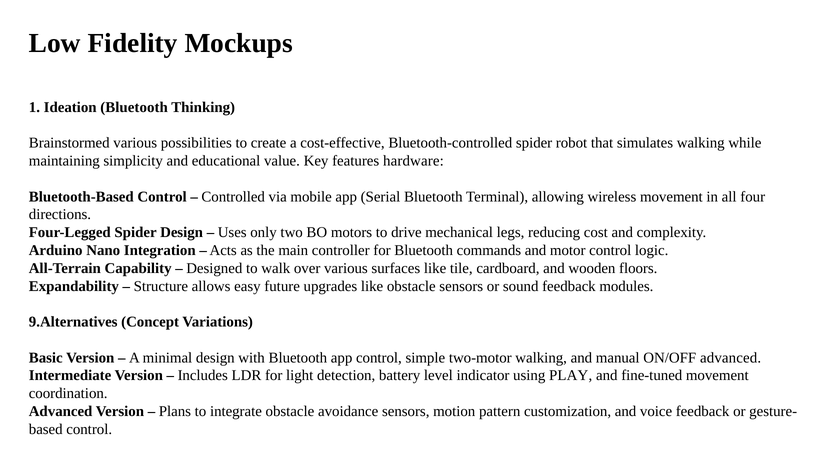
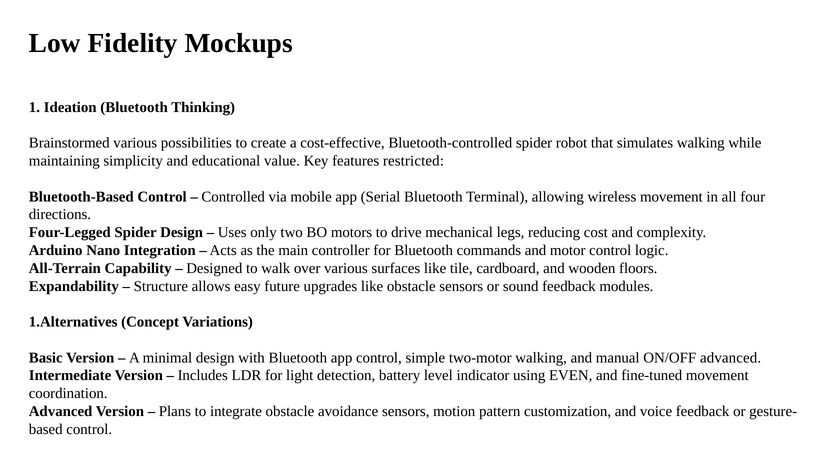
hardware: hardware -> restricted (413, 161)
9.Alternatives: 9.Alternatives -> 1.Alternatives (73, 322)
PLAY: PLAY -> EVEN (571, 376)
